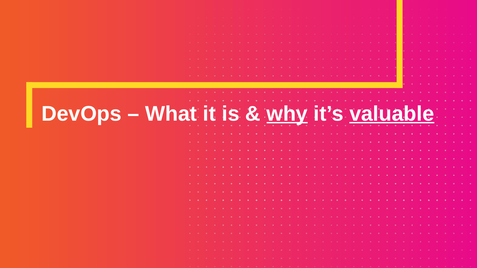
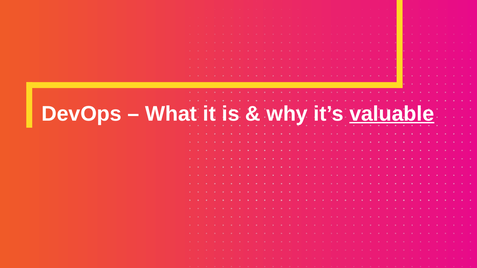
why underline: present -> none (287, 114)
